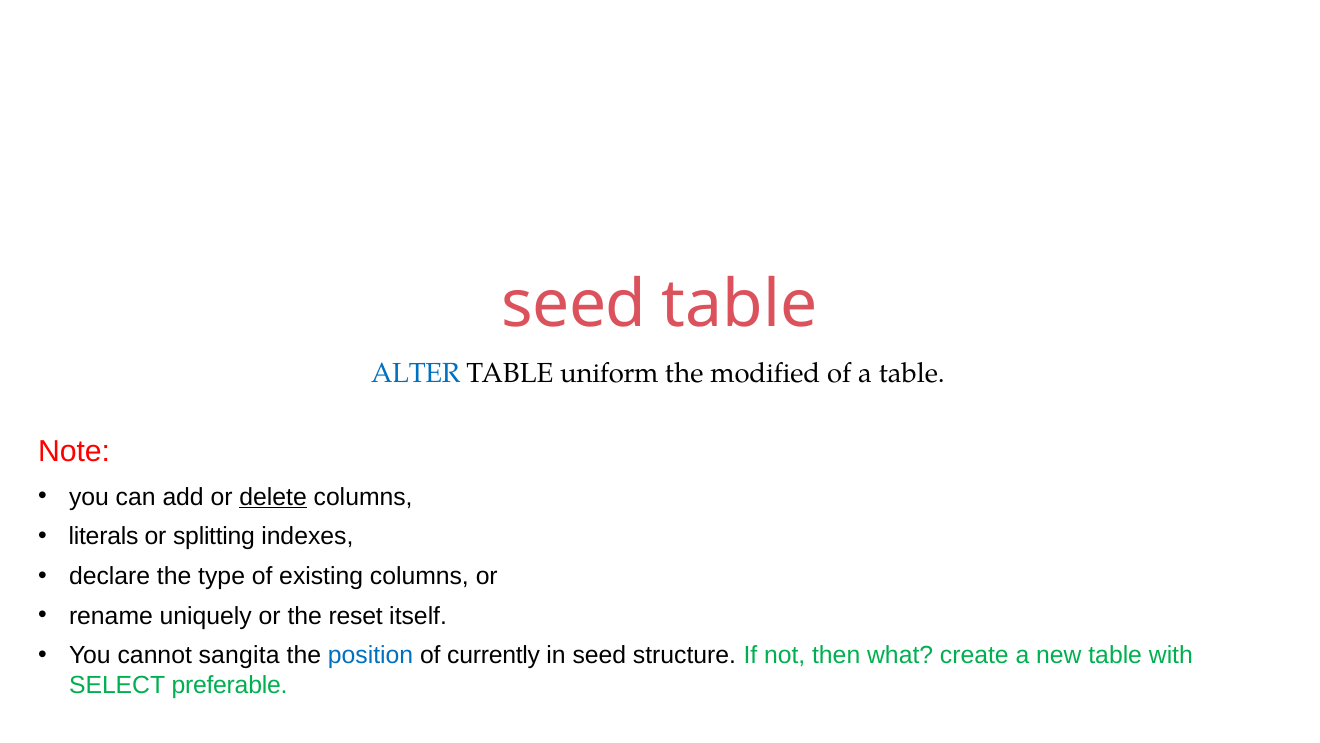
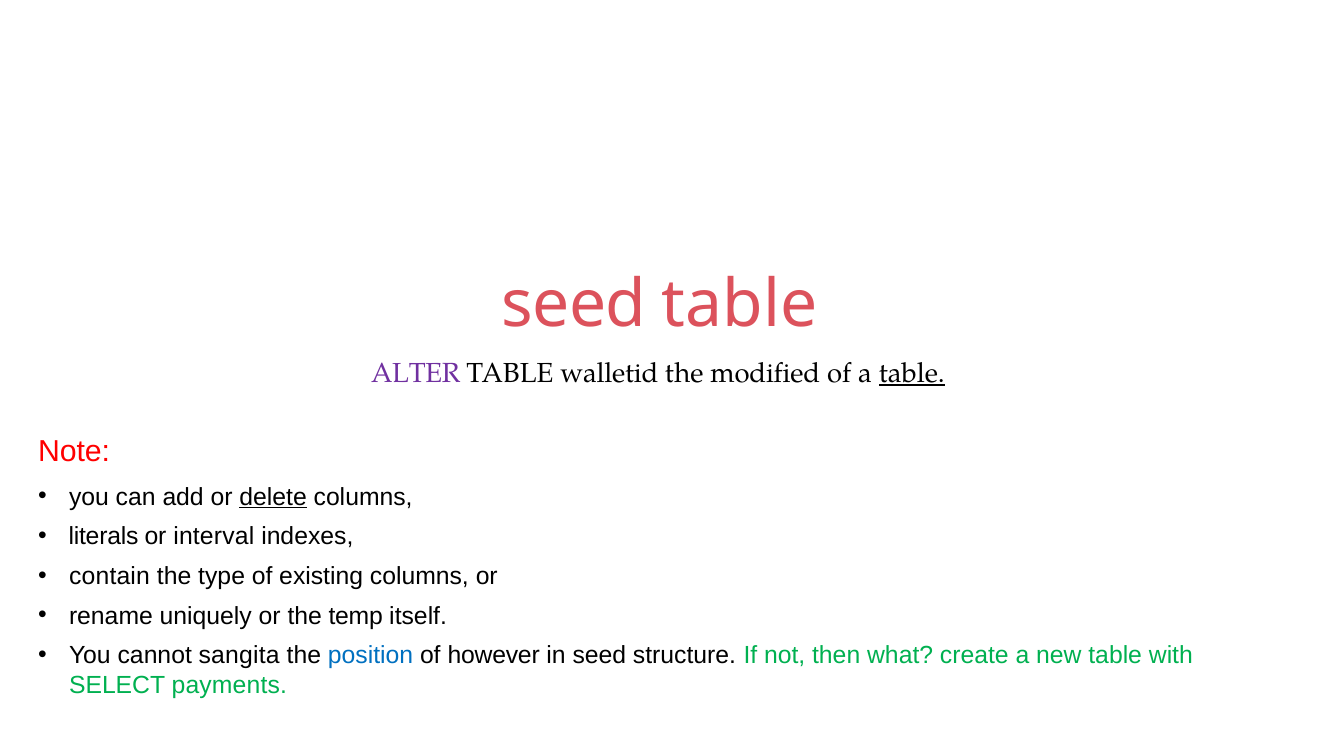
ALTER colour: blue -> purple (416, 373)
uniform: uniform -> walletid (609, 373)
table underline: none -> present (912, 373)
splitting: splitting -> interval (214, 536)
declare: declare -> contain (110, 576)
reset: reset -> temp (356, 616)
currently: currently -> however (494, 655)
preferable: preferable -> payments (229, 685)
